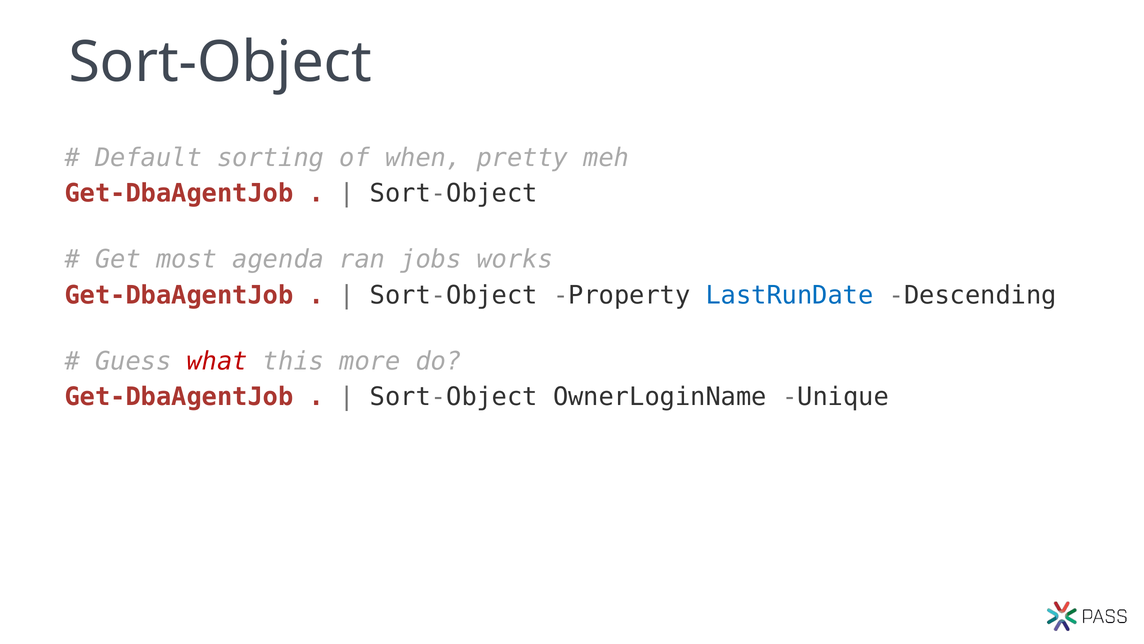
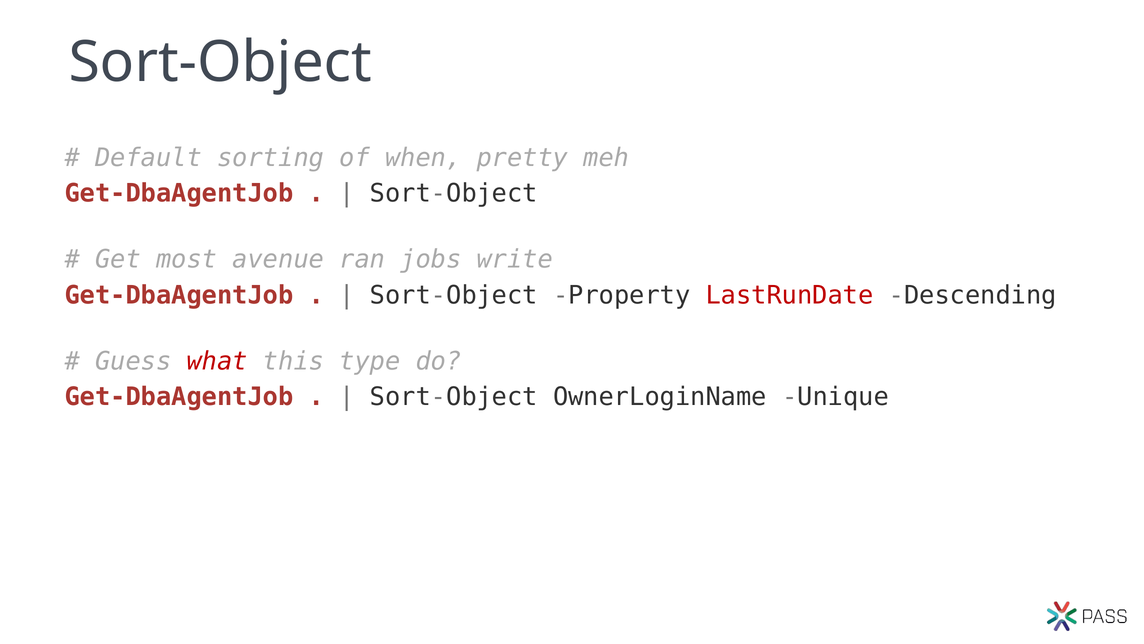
agenda: agenda -> avenue (278, 259)
works: works -> write (515, 259)
LastRunDate colour: blue -> red (790, 295)
more: more -> type (370, 361)
